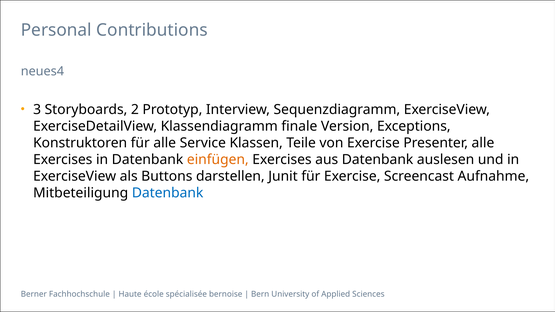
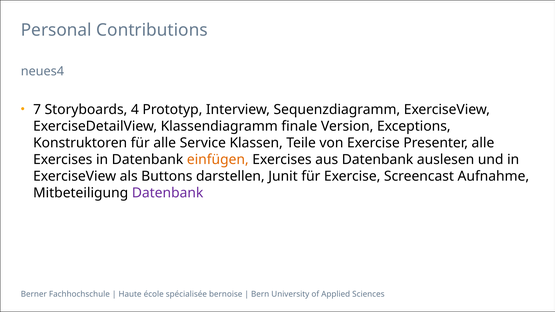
3: 3 -> 7 (37, 110)
2: 2 -> 4 (135, 110)
Datenbank colour: blue -> purple (168, 193)
